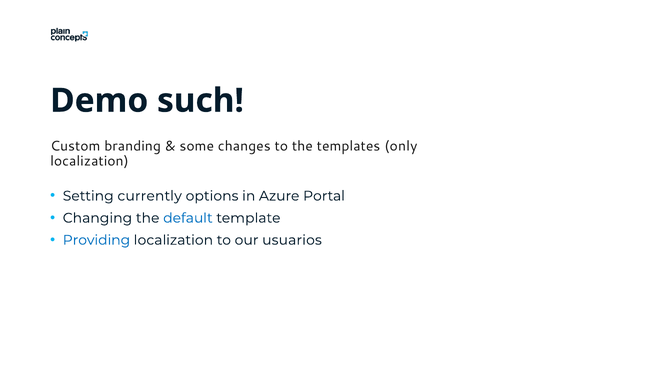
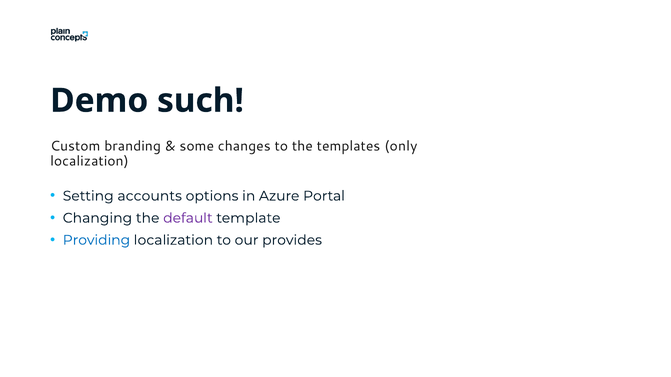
currently: currently -> accounts (150, 196)
default colour: blue -> purple (188, 218)
usuarios: usuarios -> provides (292, 240)
